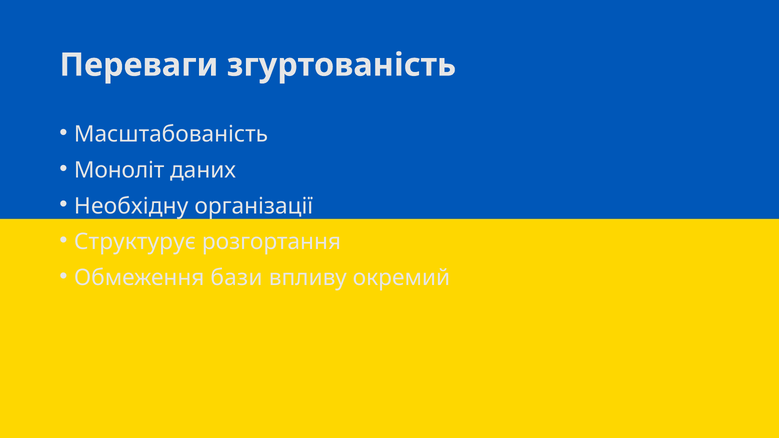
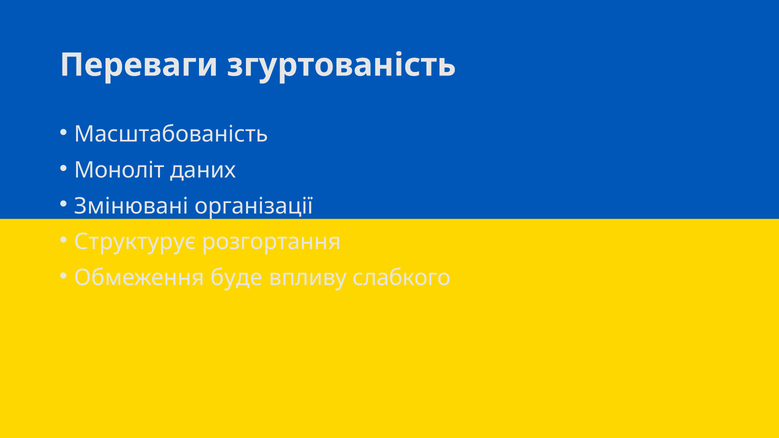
Необхідну: Необхідну -> Змінювані (131, 206)
бази: бази -> буде (236, 278)
окремий: окремий -> слабкого (402, 278)
